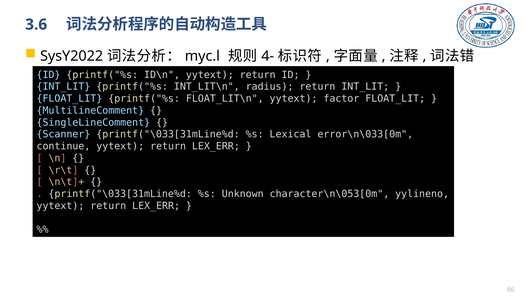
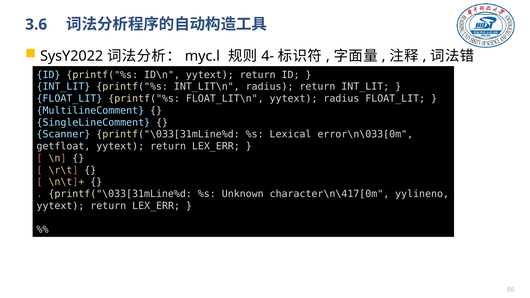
yytext factor: factor -> radius (341, 99)
continue: continue -> getfloat (63, 146)
character\n\053[0m: character\n\053[0m -> character\n\417[0m (329, 194)
